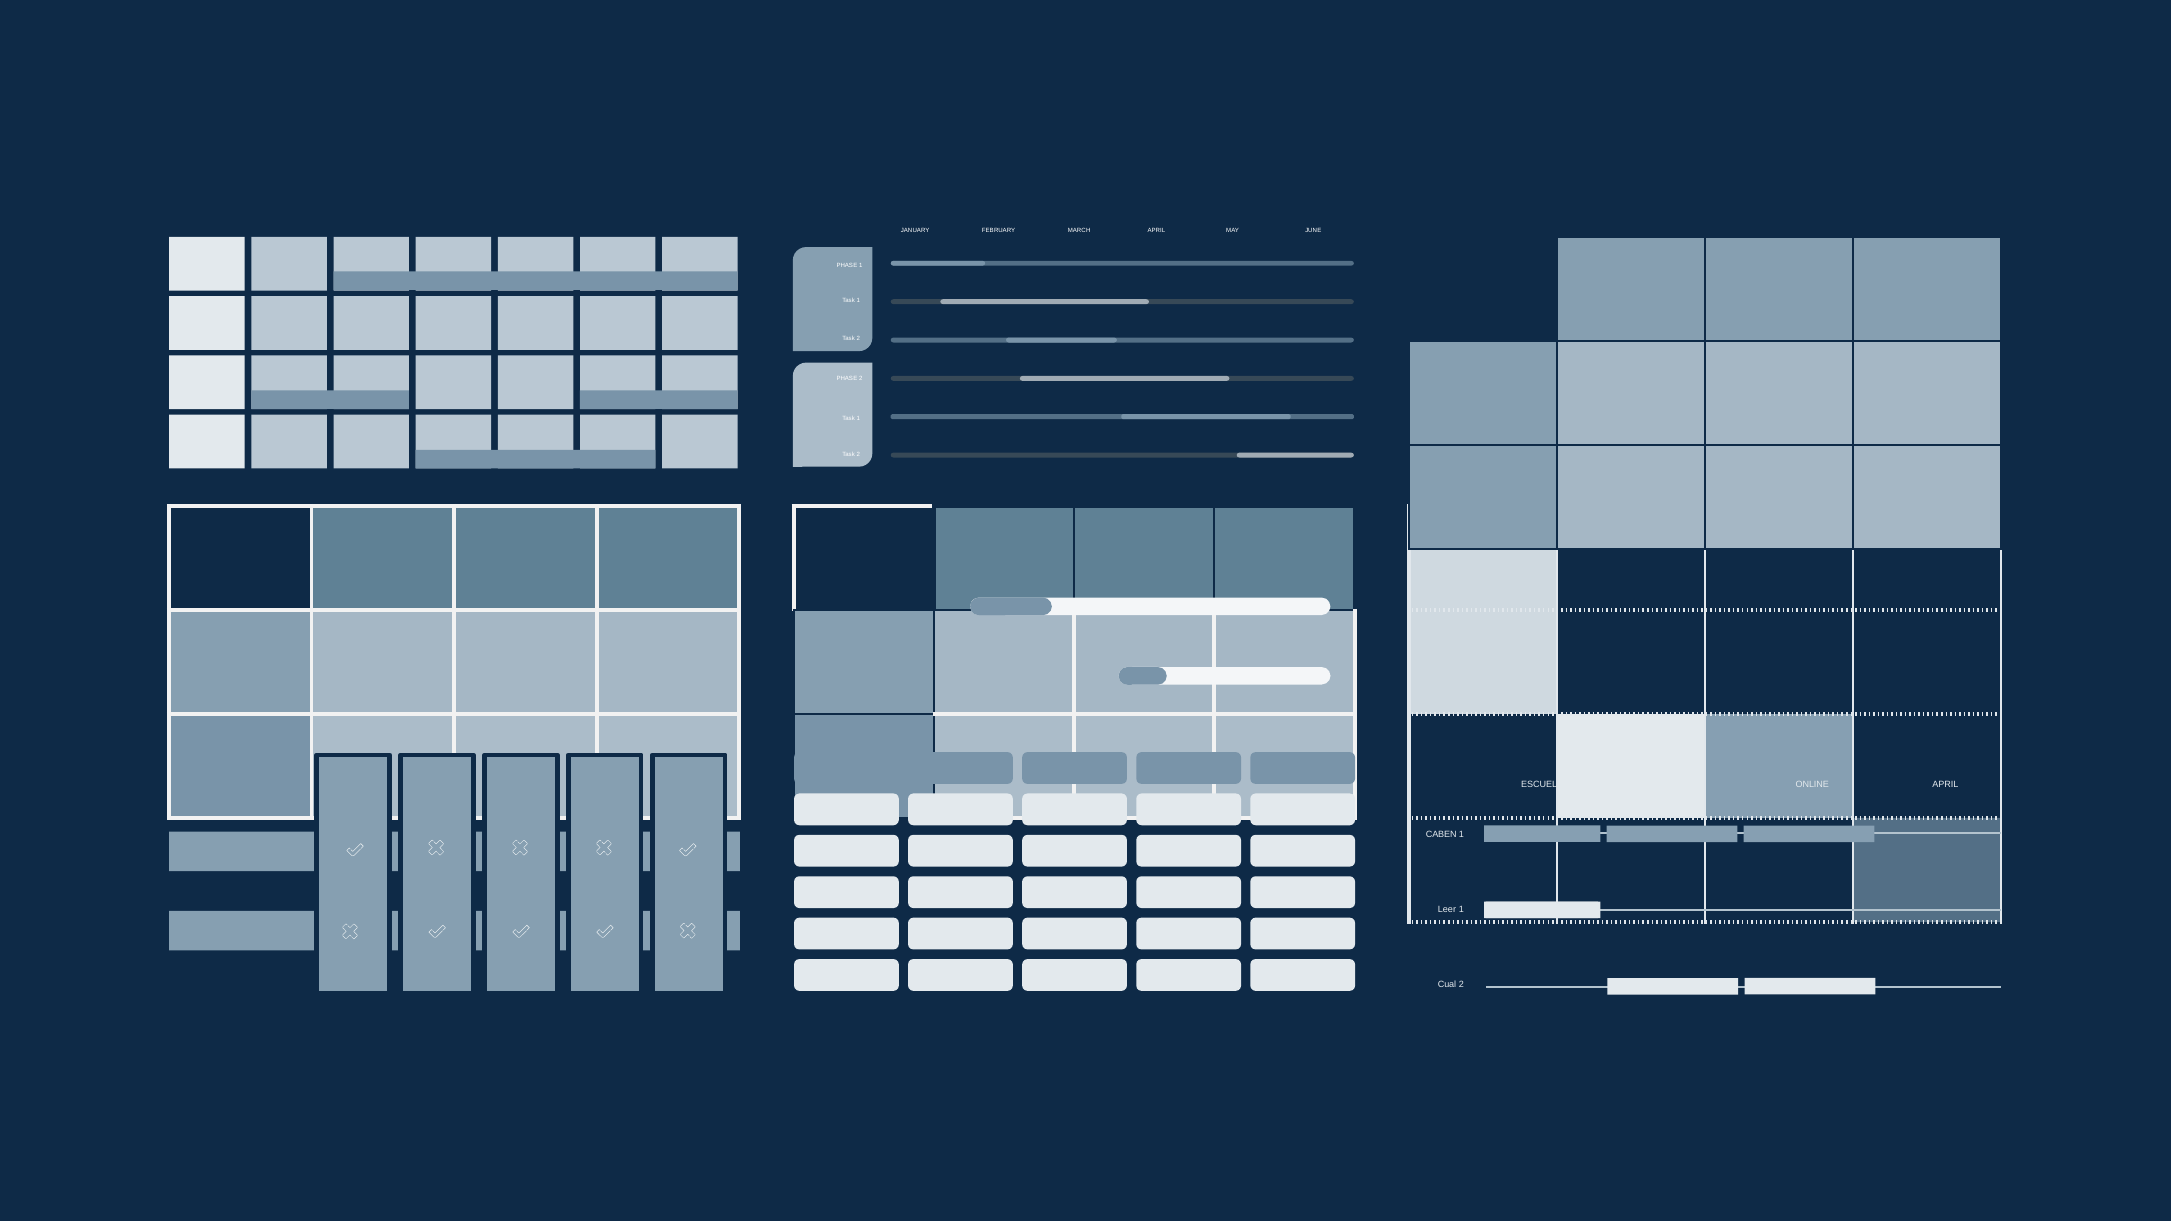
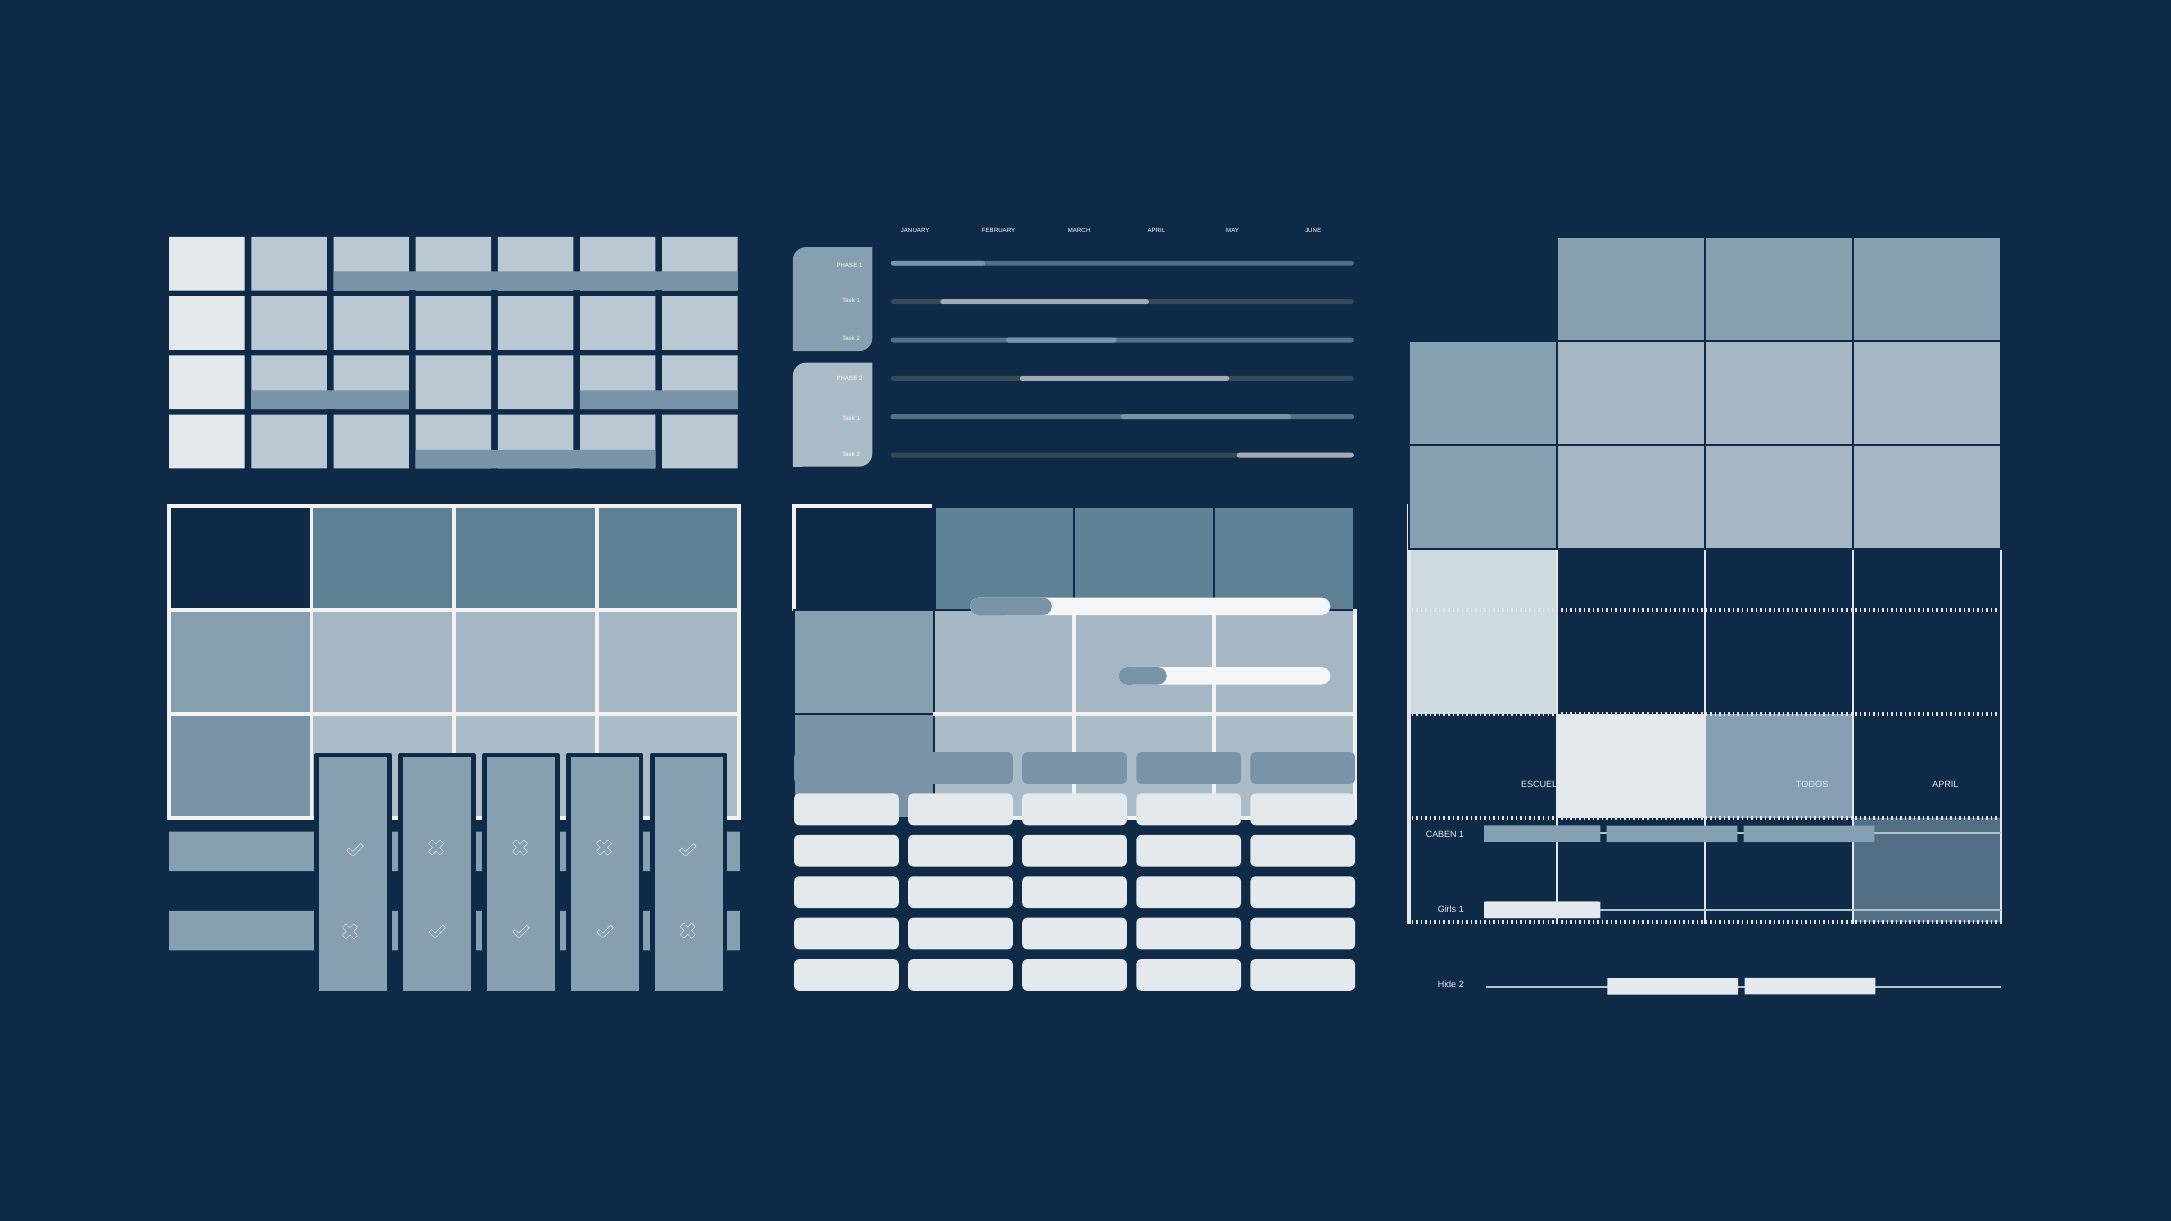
ONLINE: ONLINE -> TODOS (1812, 784)
Leer: Leer -> Girls (1447, 909)
Cual: Cual -> Hide (1447, 984)
